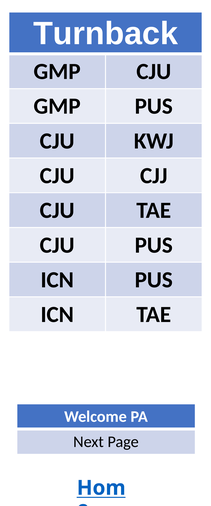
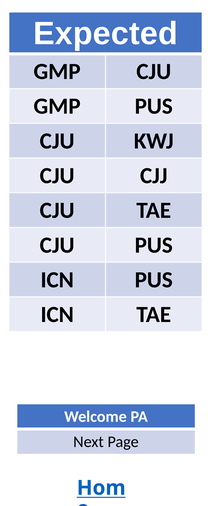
Turnback: Turnback -> Expected (105, 33)
